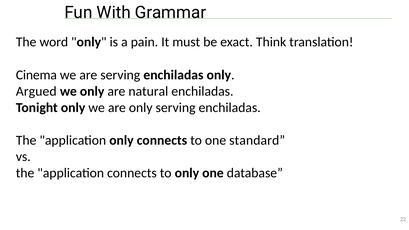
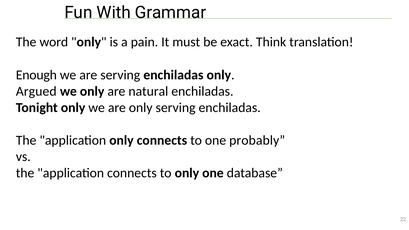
Cinema: Cinema -> Enough (36, 75)
standard: standard -> probably (257, 140)
